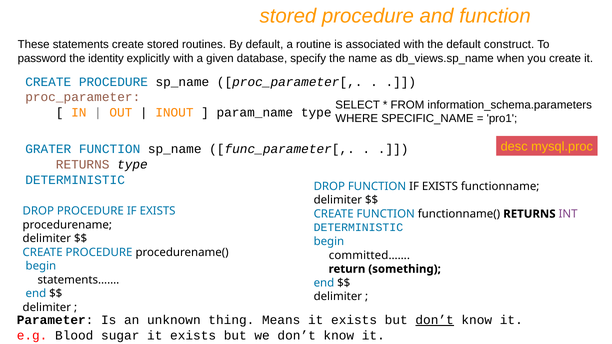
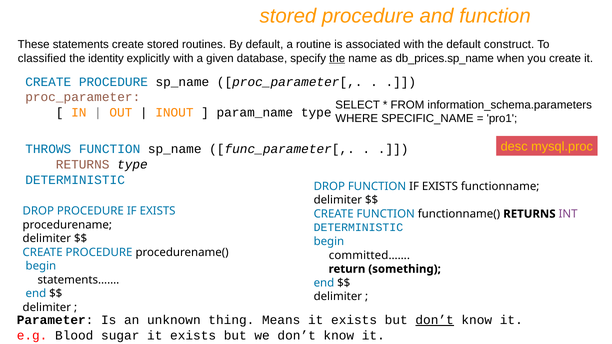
password: password -> classified (42, 58)
the underline: none -> present (337, 58)
db_views.sp_name: db_views.sp_name -> db_prices.sp_name (445, 58)
GRATER: GRATER -> THROWS (48, 149)
